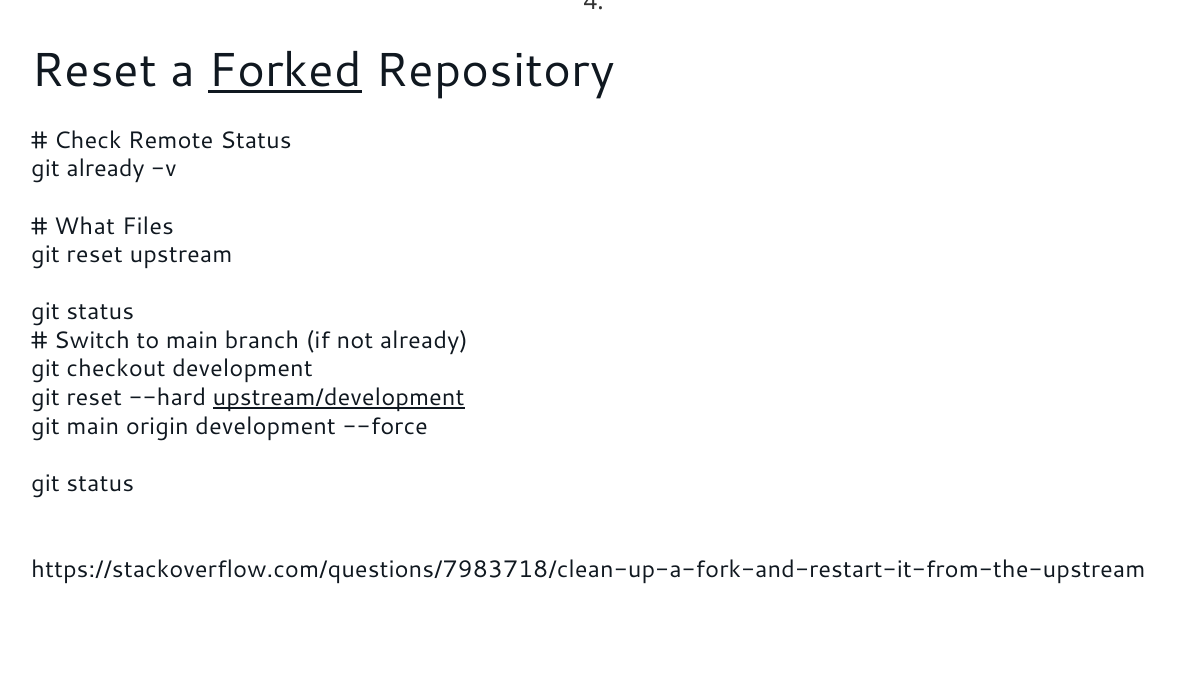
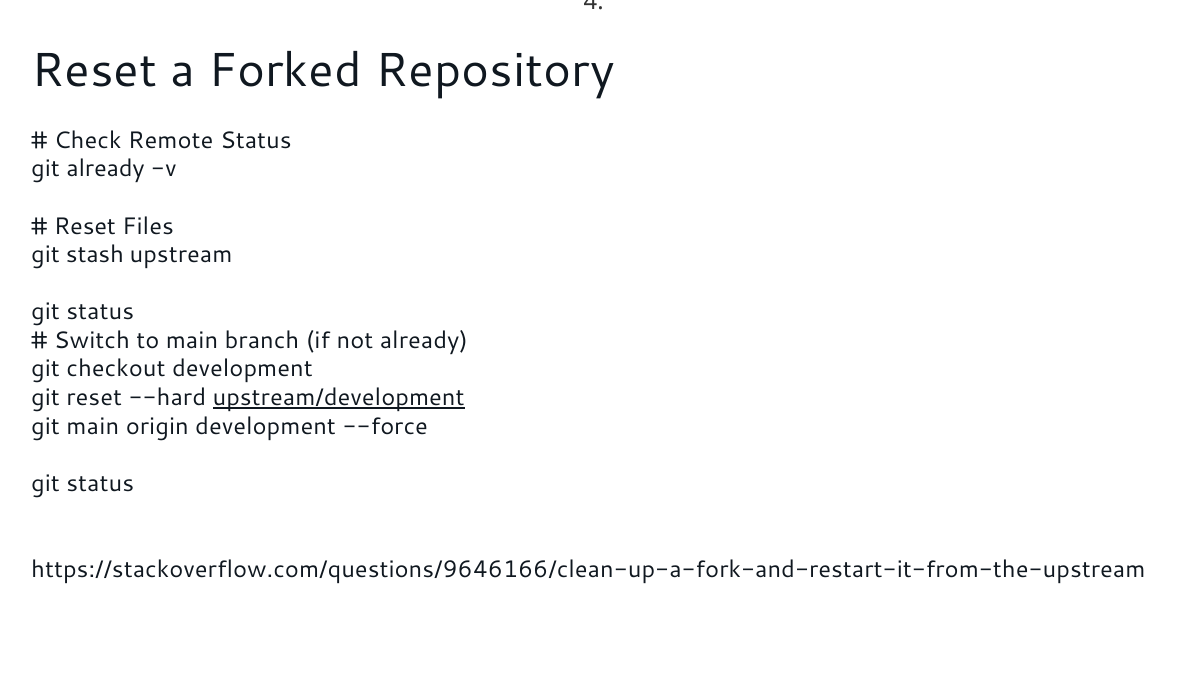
Forked underline: present -> none (285, 71)
What: What -> Reset (85, 226)
reset: reset -> stash (95, 255)
https://stackoverflow.com/questions/7983718/clean-up-a-fork-and-restart-it-from-the-upstream: https://stackoverflow.com/questions/7983718/clean-up-a-fork-and-restart-it-from-the-upstream -> https://stackoverflow.com/questions/9646166/clean-up-a-fork-and-restart-it-from-the-upstream (588, 569)
